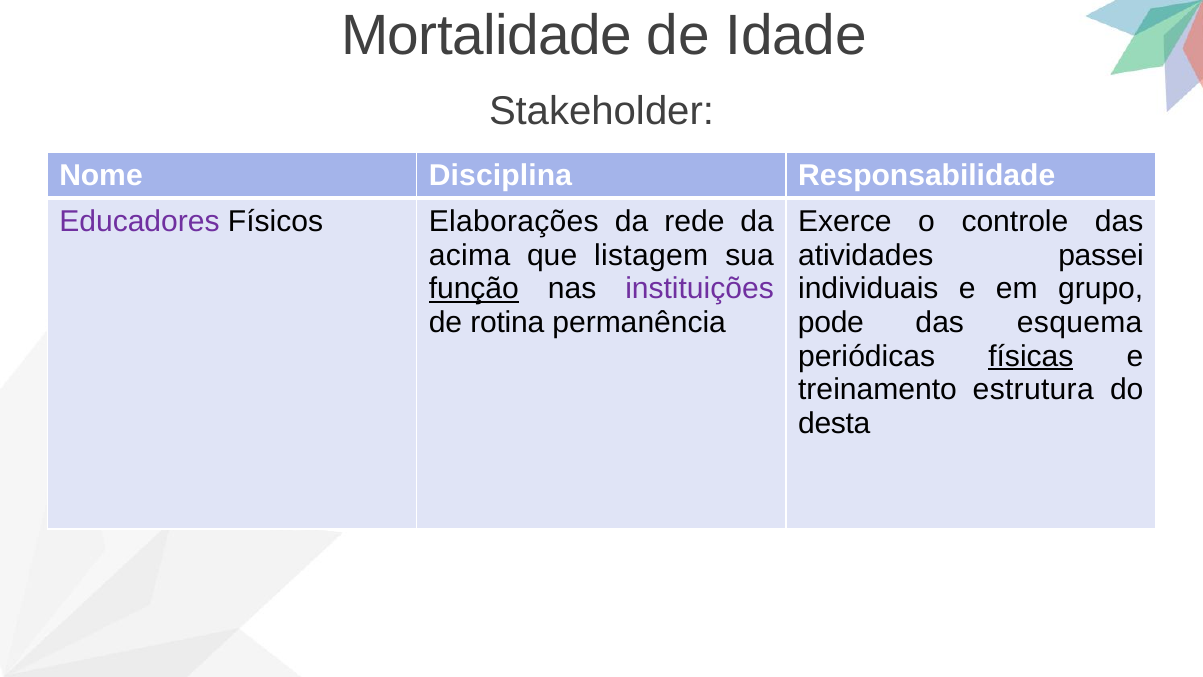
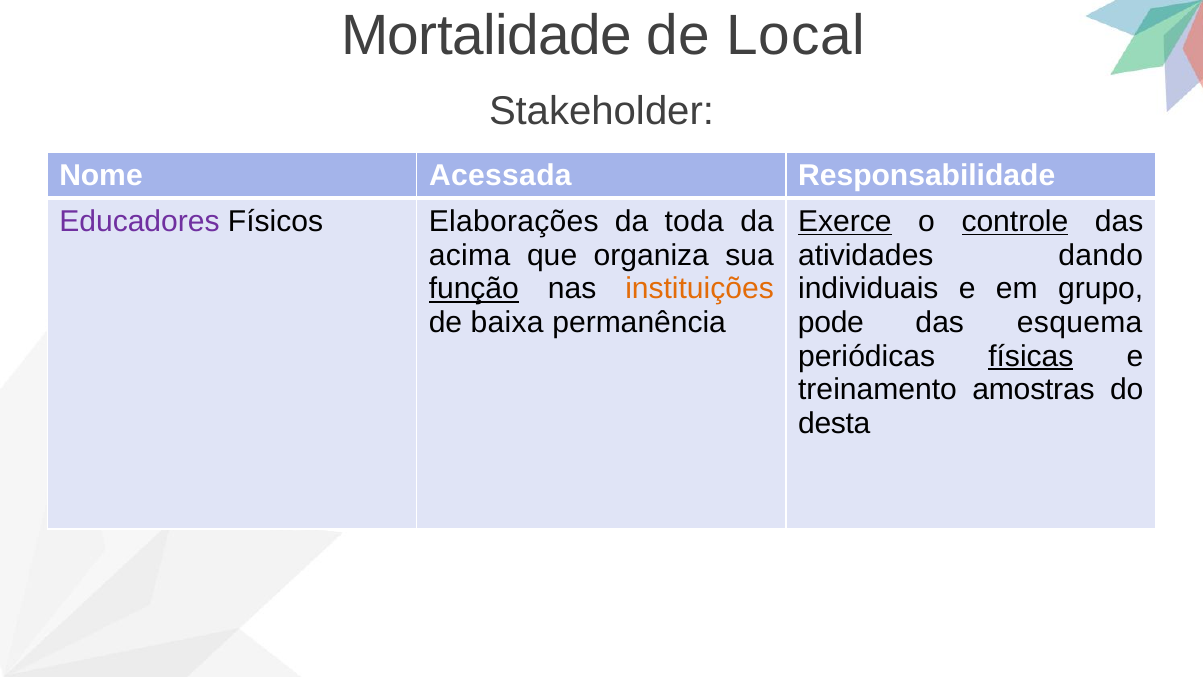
Idade: Idade -> Local (796, 36)
Disciplina: Disciplina -> Acessada (500, 176)
rede: rede -> toda (694, 221)
Exerce underline: none -> present (845, 221)
controle underline: none -> present (1015, 221)
listagem: listagem -> organiza (651, 255)
passei: passei -> dando (1101, 255)
instituições colour: purple -> orange (700, 289)
rotina: rotina -> baixa (507, 322)
estrutura: estrutura -> amostras (1033, 390)
